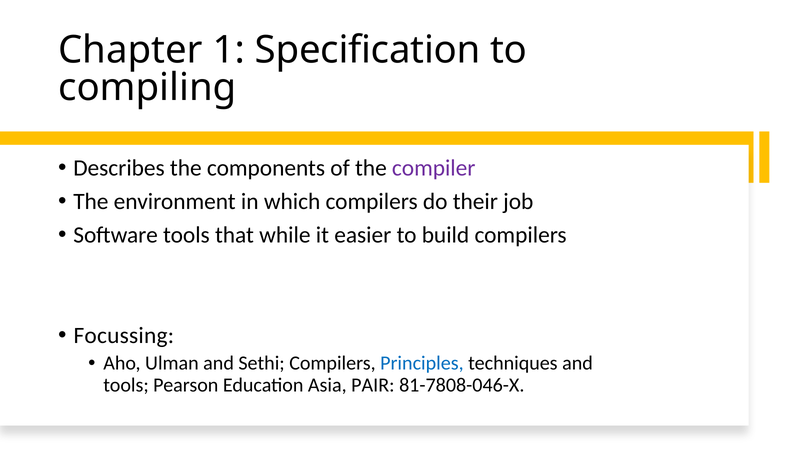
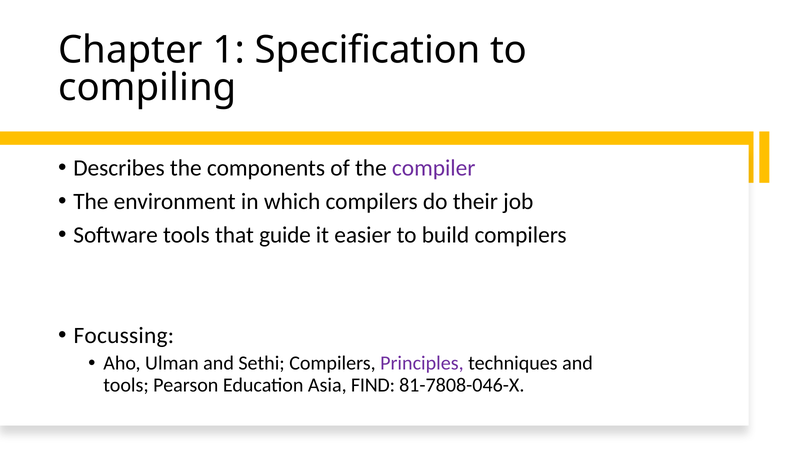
while: while -> guide (285, 235)
Principles colour: blue -> purple (422, 363)
PAIR: PAIR -> FIND (373, 385)
